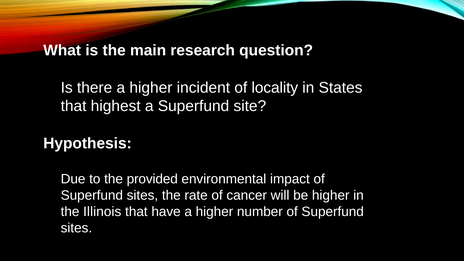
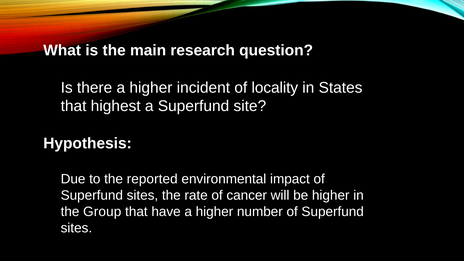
provided: provided -> reported (152, 179)
Illinois: Illinois -> Group (102, 212)
